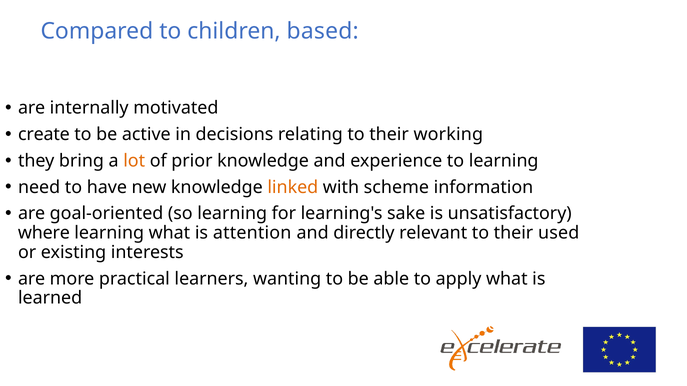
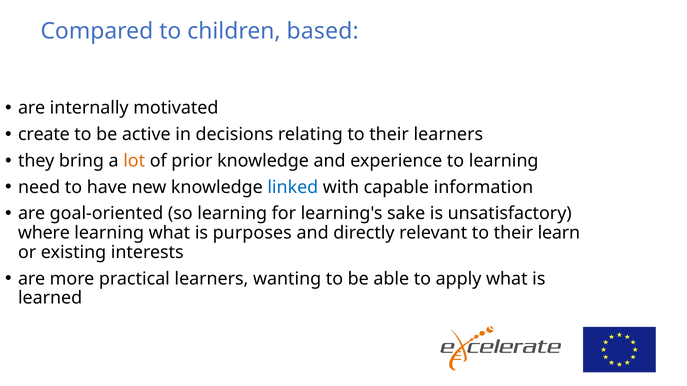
their working: working -> learners (448, 134)
linked colour: orange -> blue (293, 187)
scheme: scheme -> capable (396, 187)
attention: attention -> purposes (252, 233)
used: used -> learn (559, 233)
